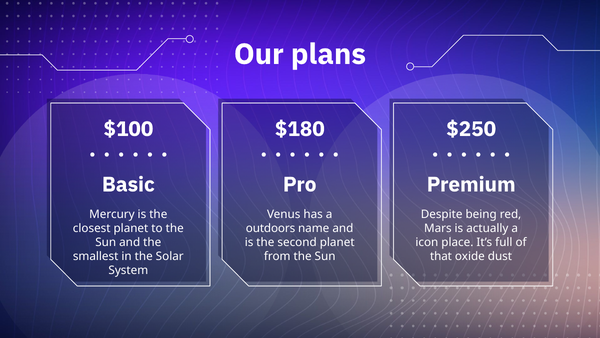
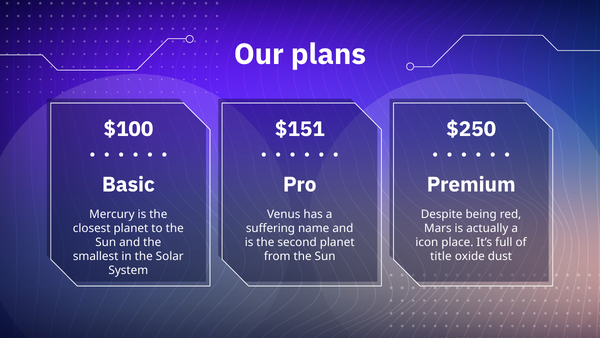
$180: $180 -> $151 (300, 129)
outdoors: outdoors -> suffering (271, 228)
that: that -> title (441, 256)
